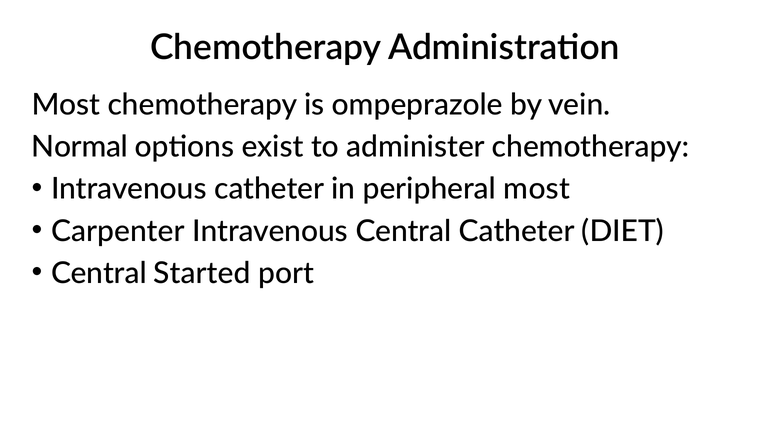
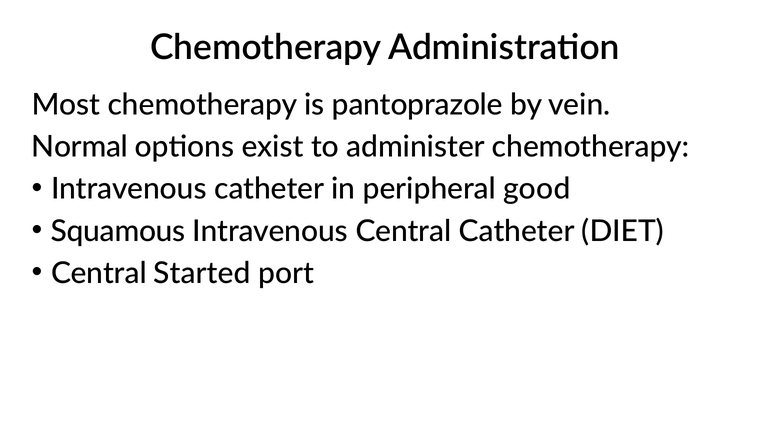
ompeprazole: ompeprazole -> pantoprazole (417, 105)
peripheral most: most -> good (537, 189)
Carpenter: Carpenter -> Squamous (118, 231)
